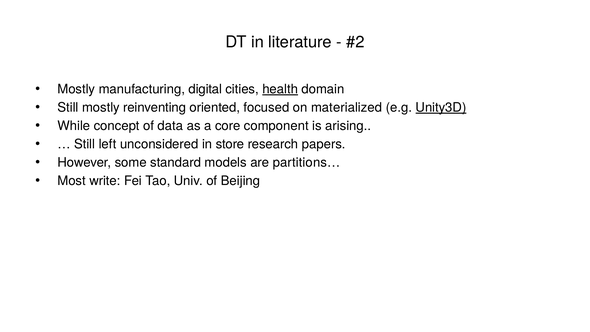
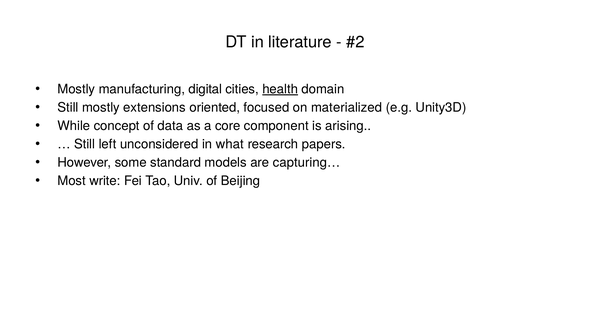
reinventing: reinventing -> extensions (155, 108)
Unity3D underline: present -> none (441, 108)
store: store -> what (230, 144)
partitions…: partitions… -> capturing… (307, 163)
